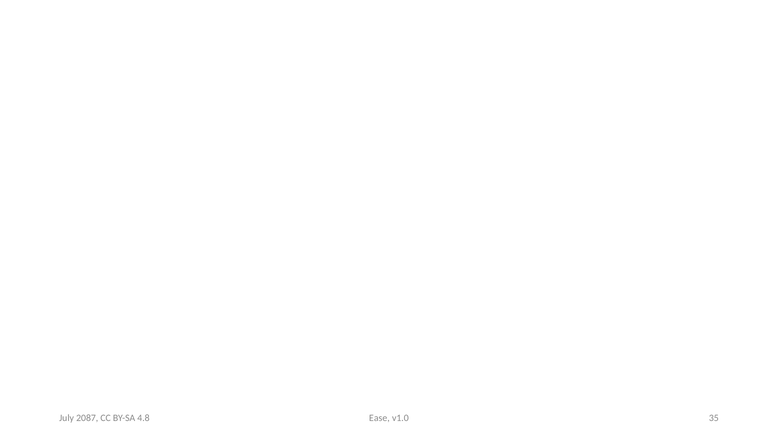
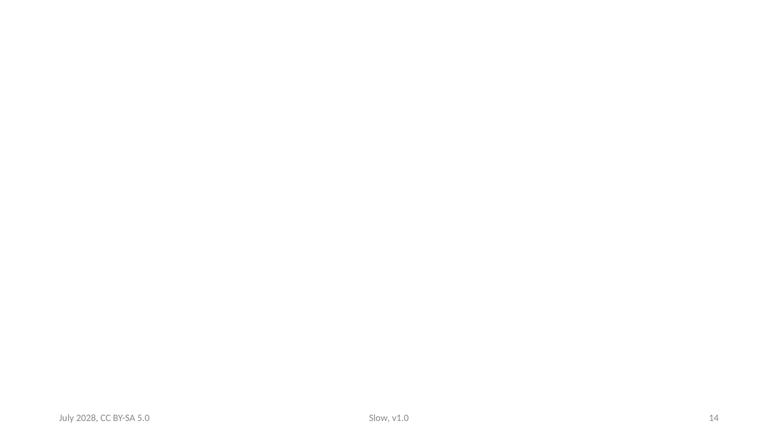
Ease: Ease -> Slow (380, 418)
35: 35 -> 14 (714, 418)
2087: 2087 -> 2028 (87, 418)
4.8: 4.8 -> 5.0 (144, 418)
